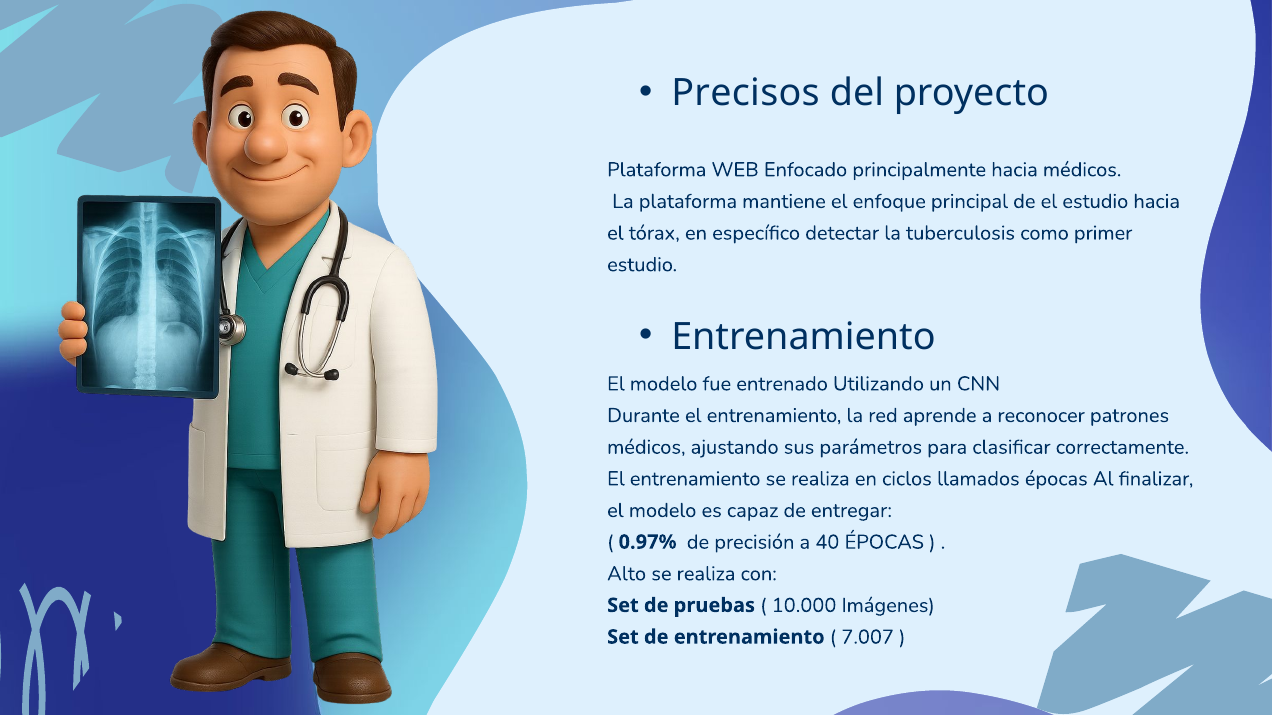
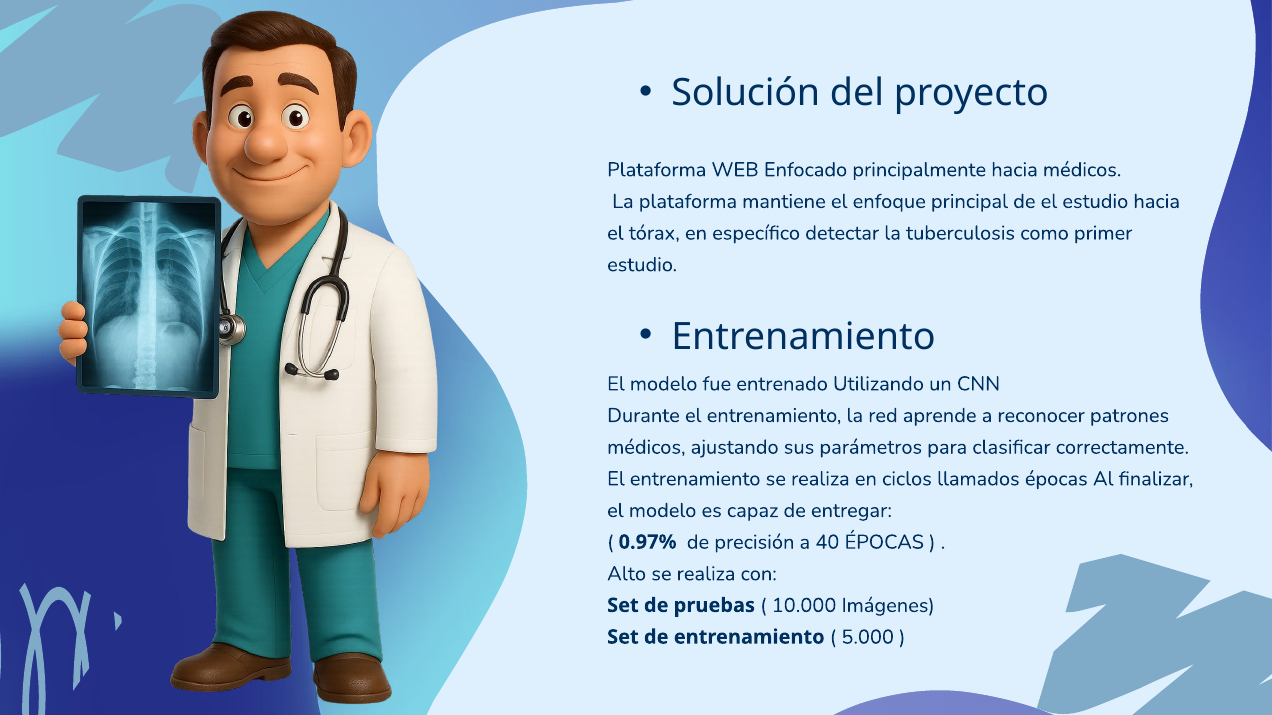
Precisos: Precisos -> Solución (746, 93)
7.007: 7.007 -> 5.000 (868, 637)
